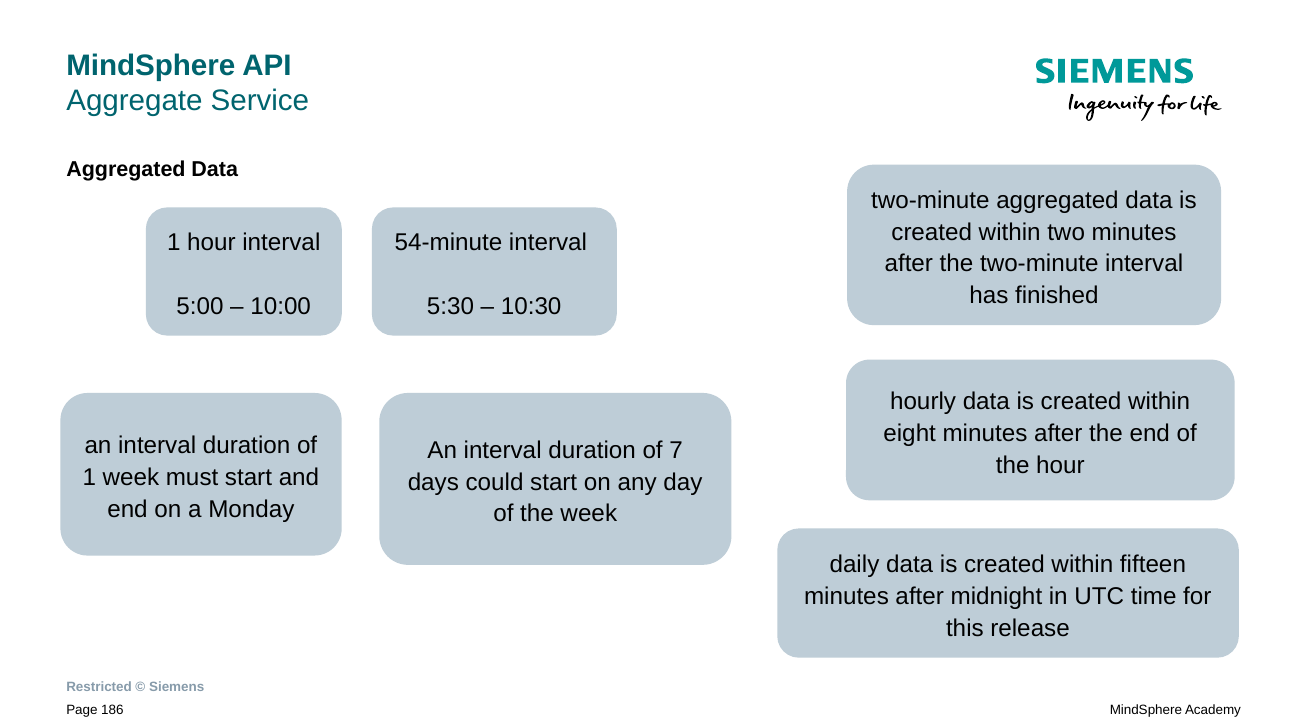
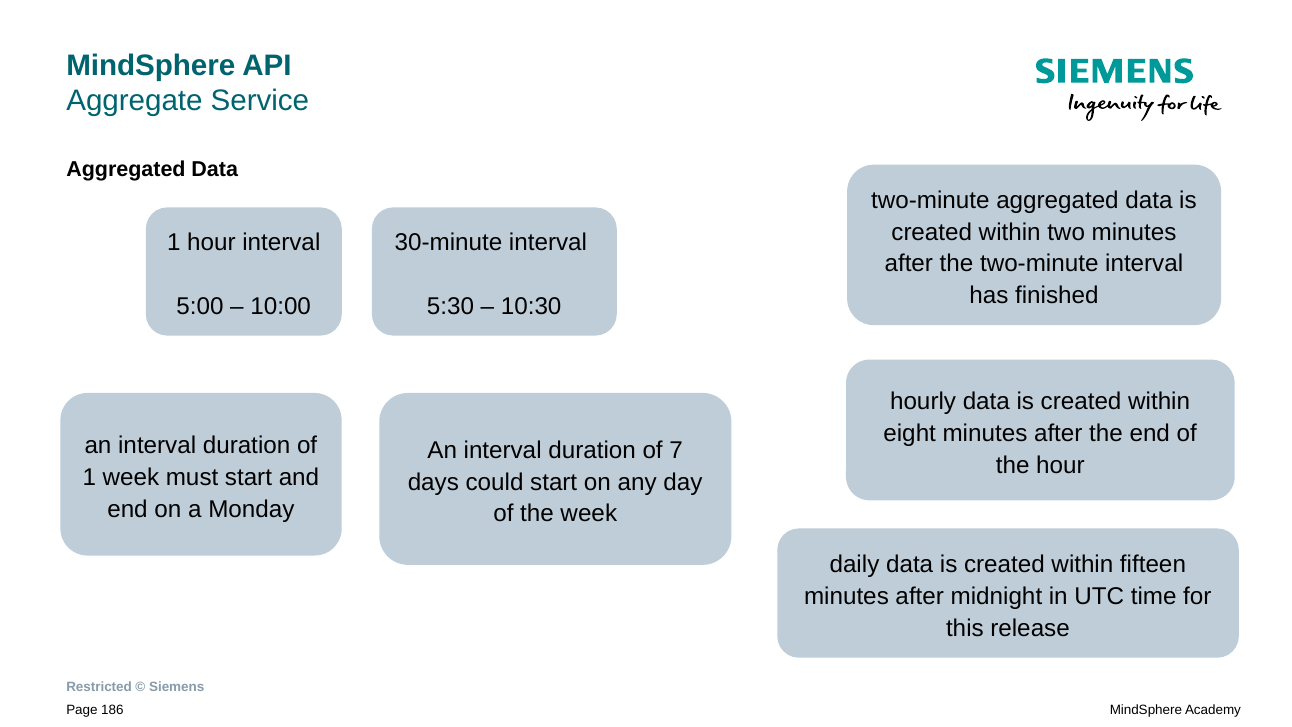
54-minute: 54-minute -> 30-minute (449, 243)
